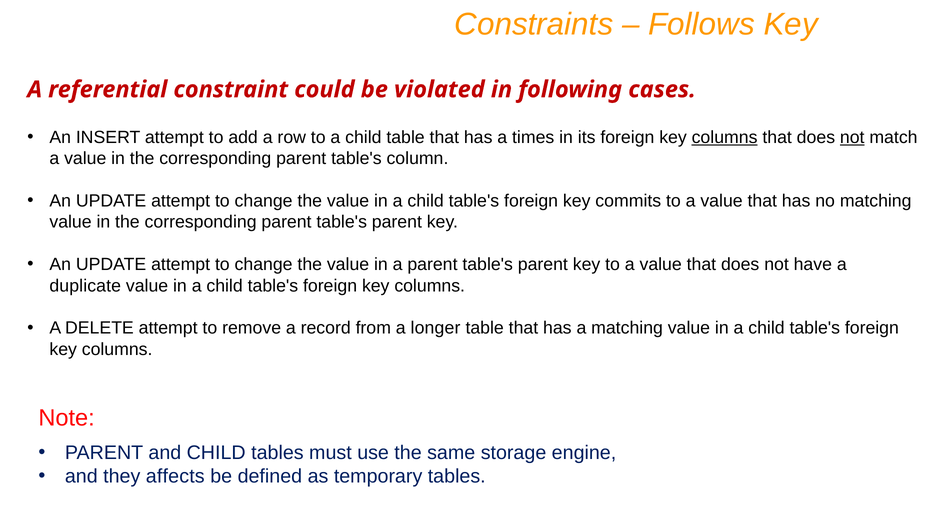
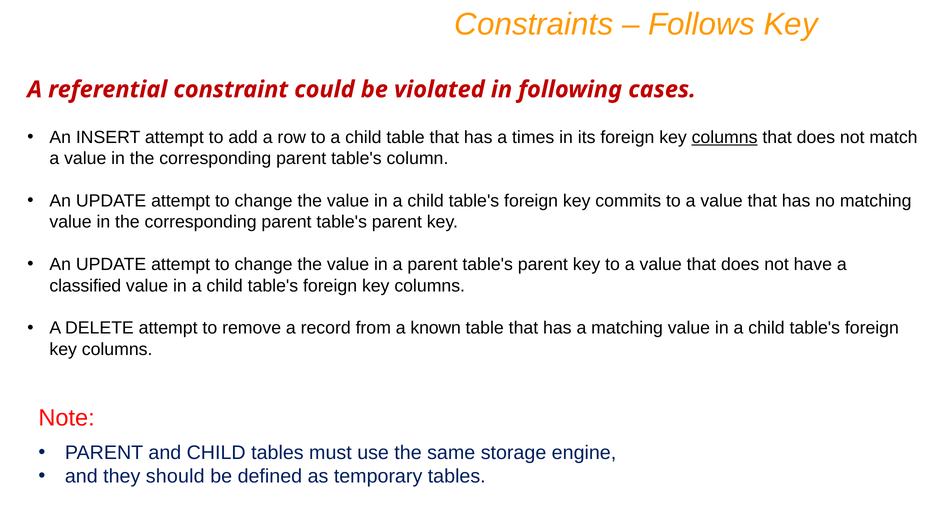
not underline: present -> none (852, 137)
duplicate: duplicate -> classified (85, 286)
longer: longer -> known (436, 328)
affects: affects -> should (175, 477)
